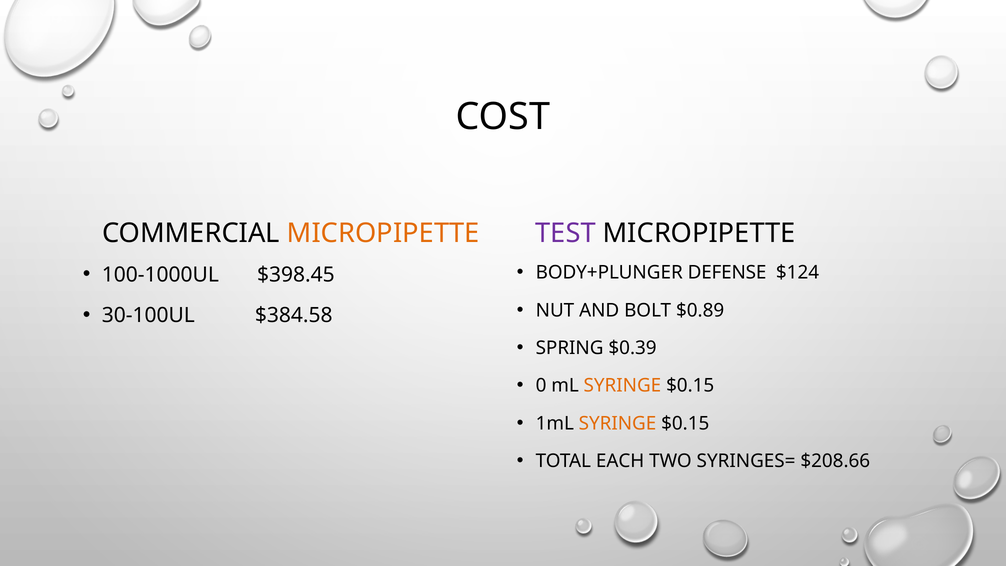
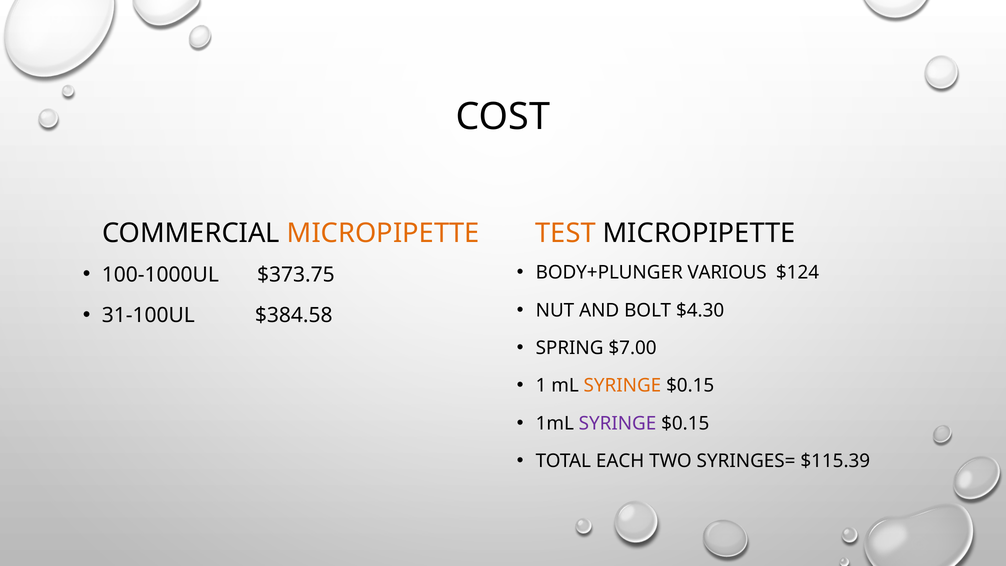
TEST colour: purple -> orange (566, 233)
DEFENSE: DEFENSE -> VARIOUS (727, 273)
$398.45: $398.45 -> $373.75 (296, 275)
$0.89: $0.89 -> $4.30 (700, 310)
30-100UL: 30-100UL -> 31-100UL (148, 315)
$0.39: $0.39 -> $7.00 (633, 348)
0: 0 -> 1 (541, 386)
SYRINGE colour: orange -> purple (618, 423)
$208.66: $208.66 -> $115.39 (835, 461)
